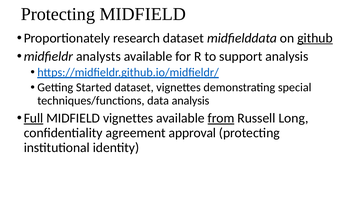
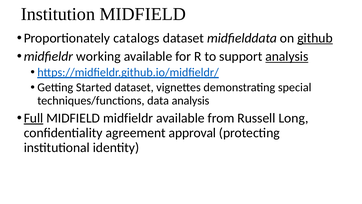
Protecting: Protecting -> Institution (58, 14)
research: research -> catalogs (136, 38)
analysts: analysts -> working (98, 56)
analysis underline: none -> present (287, 56)
MIDFIELD vignettes: vignettes -> midfieldr (128, 118)
from underline: present -> none (221, 118)
